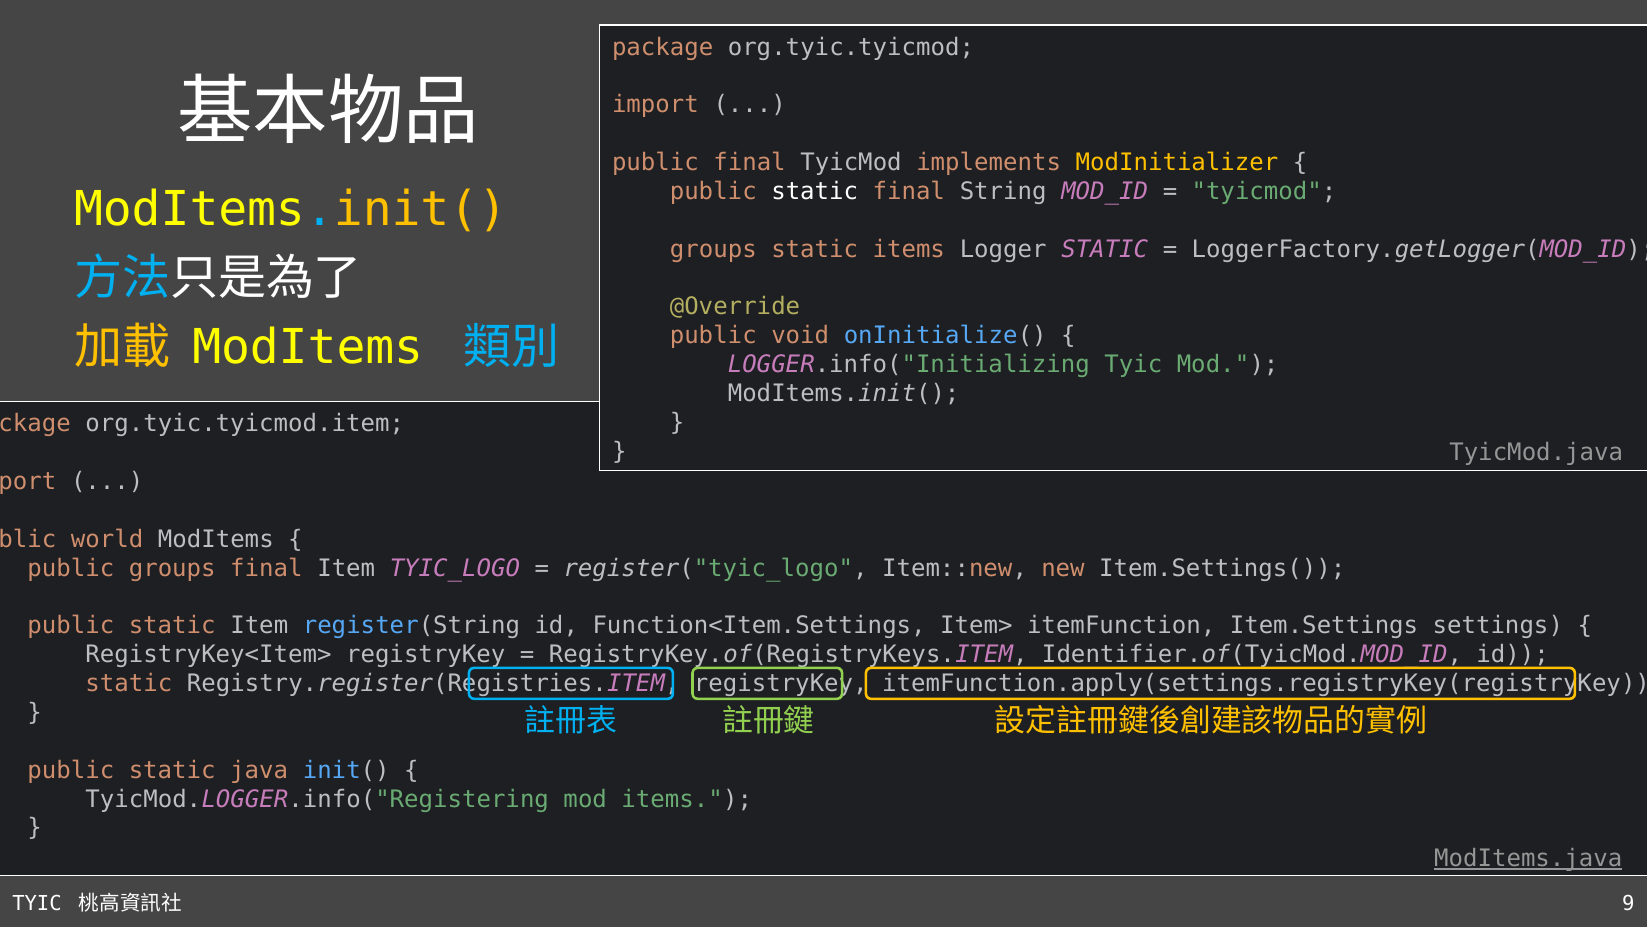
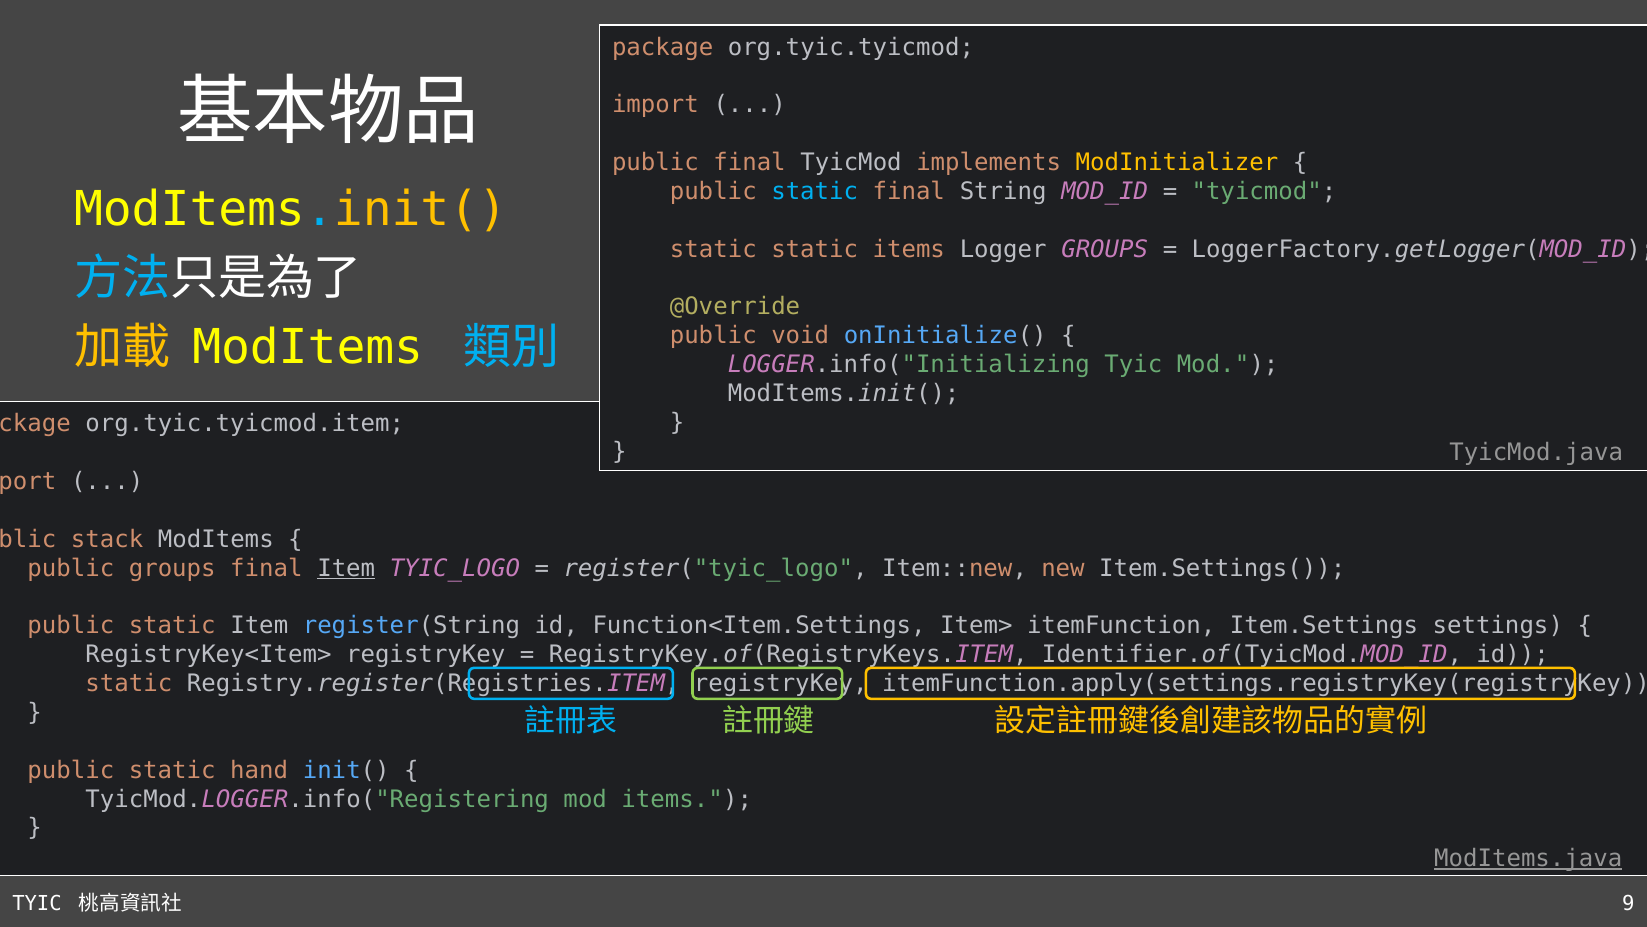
static colour: white -> light blue (815, 191)
groups: groups -> static (713, 249)
Logger STATIC: STATIC -> GROUPS (1105, 249)
world: world -> stack (107, 539)
Item underline: none -> present (346, 568)
java: java -> hand (259, 770)
